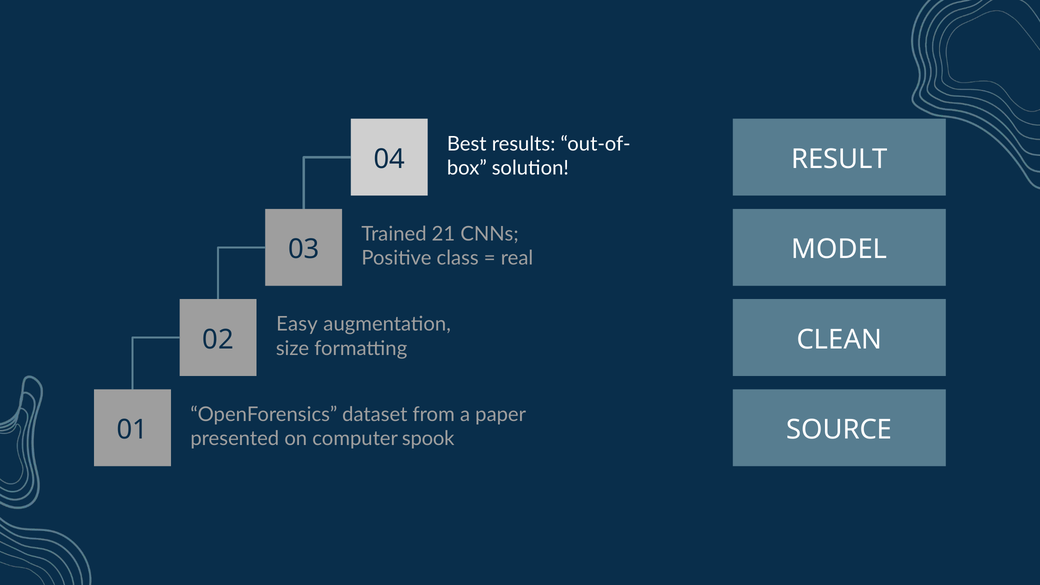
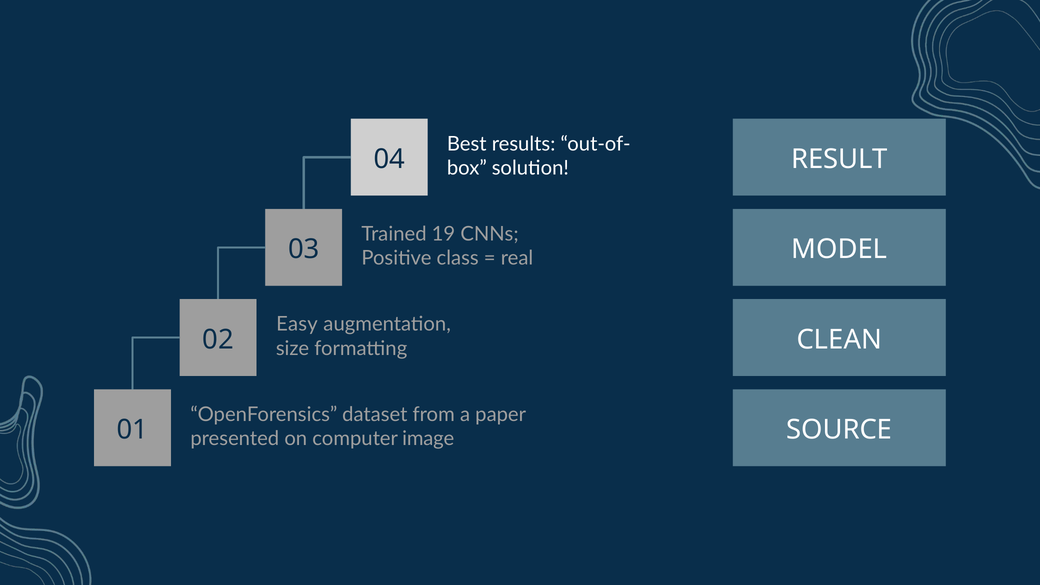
21: 21 -> 19 (443, 234)
spook: spook -> image (428, 439)
